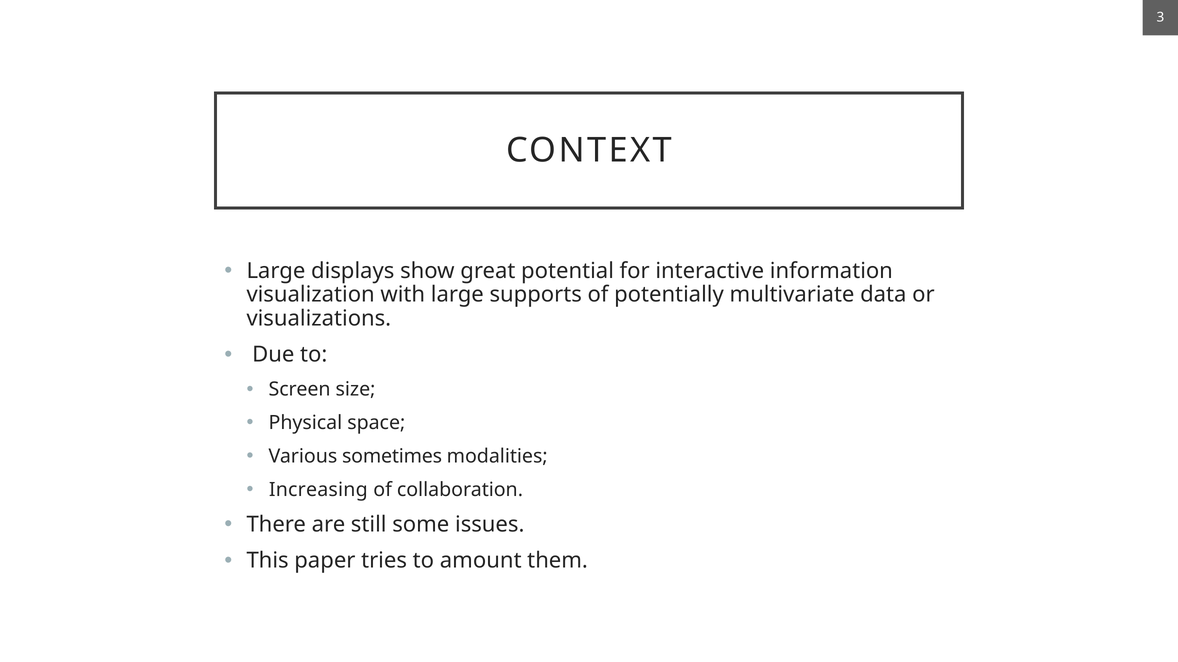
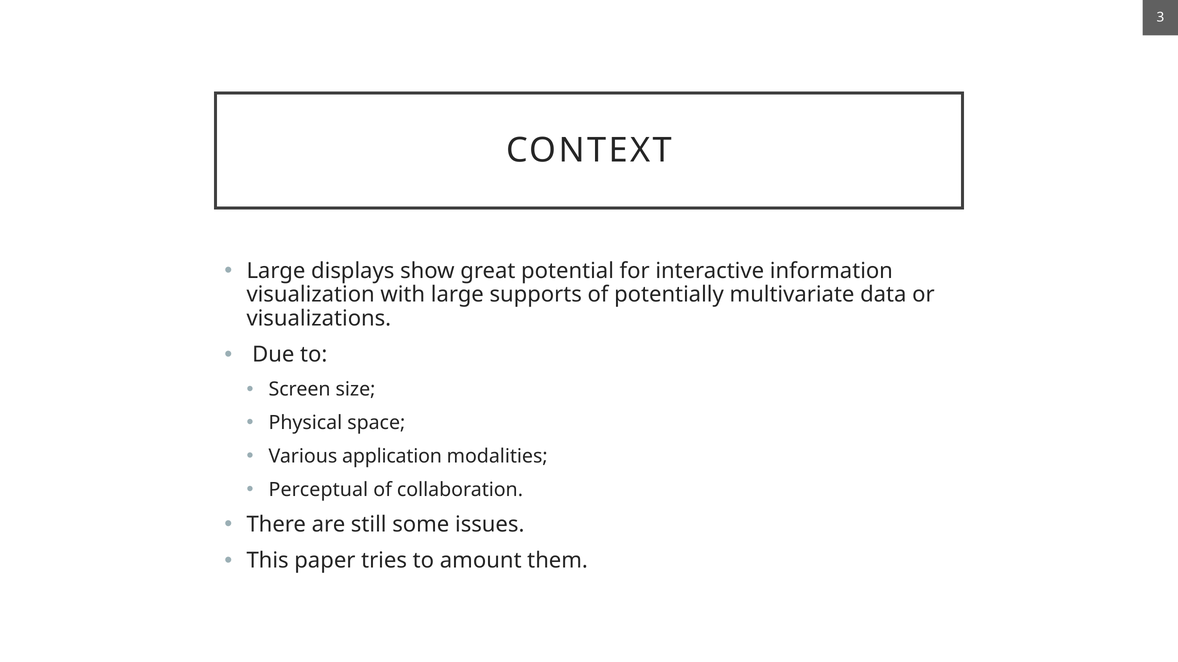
sometimes: sometimes -> application (392, 457)
Increasing: Increasing -> Perceptual (318, 490)
